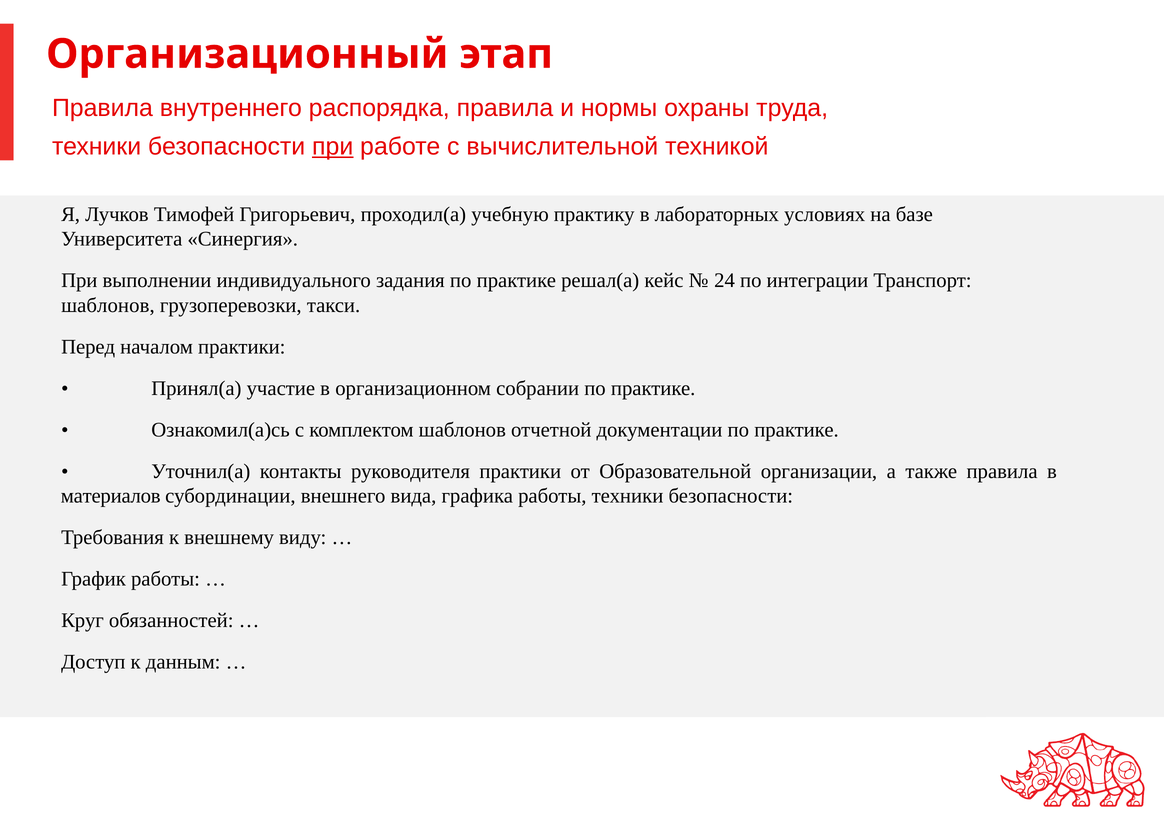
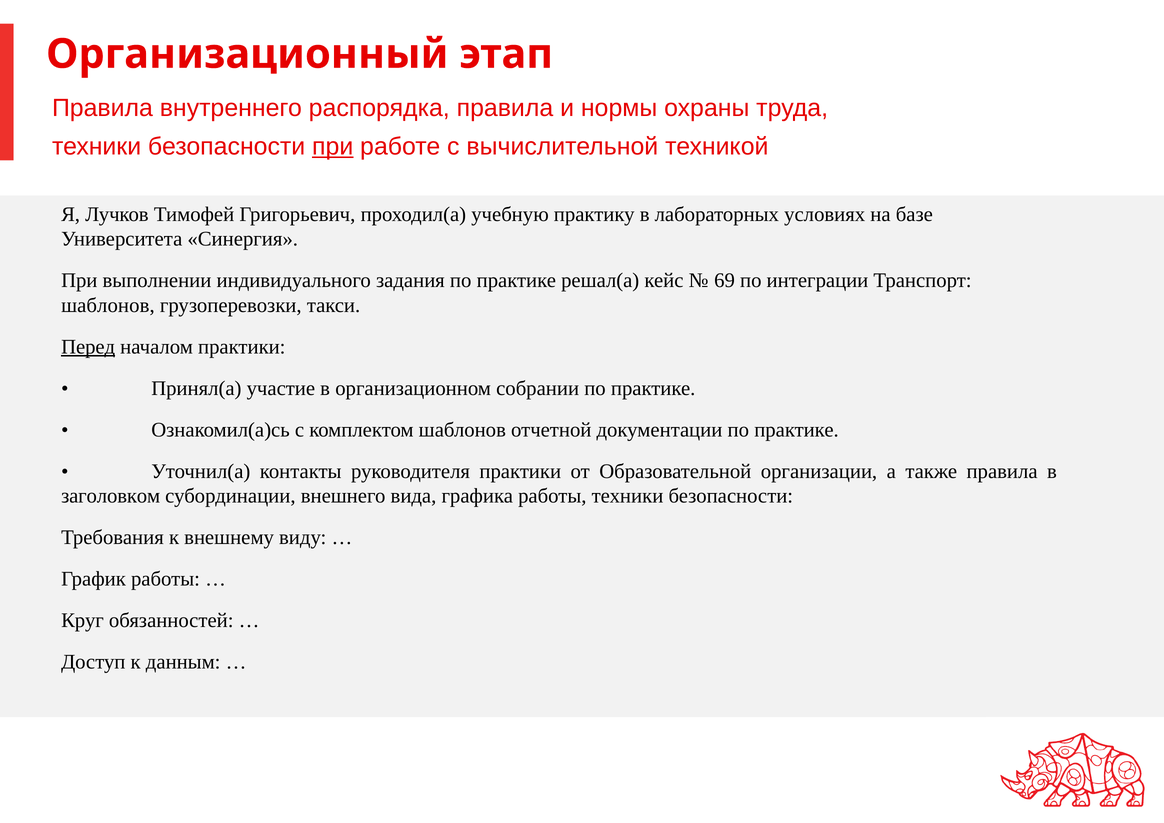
24: 24 -> 69 (725, 281)
Перед underline: none -> present (88, 347)
материалов: материалов -> заголовком (111, 496)
